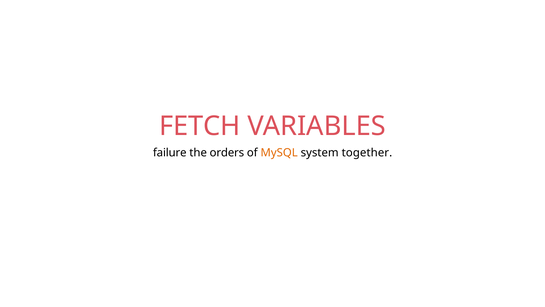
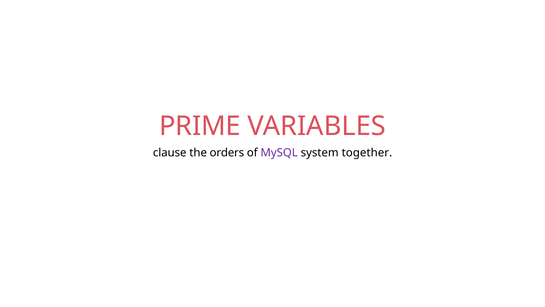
FETCH: FETCH -> PRIME (200, 126)
failure: failure -> clause (170, 153)
MySQL colour: orange -> purple (279, 153)
